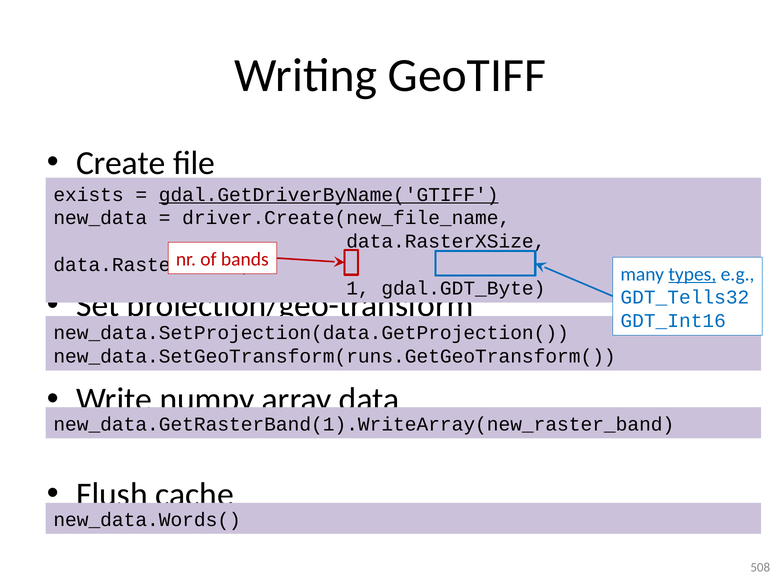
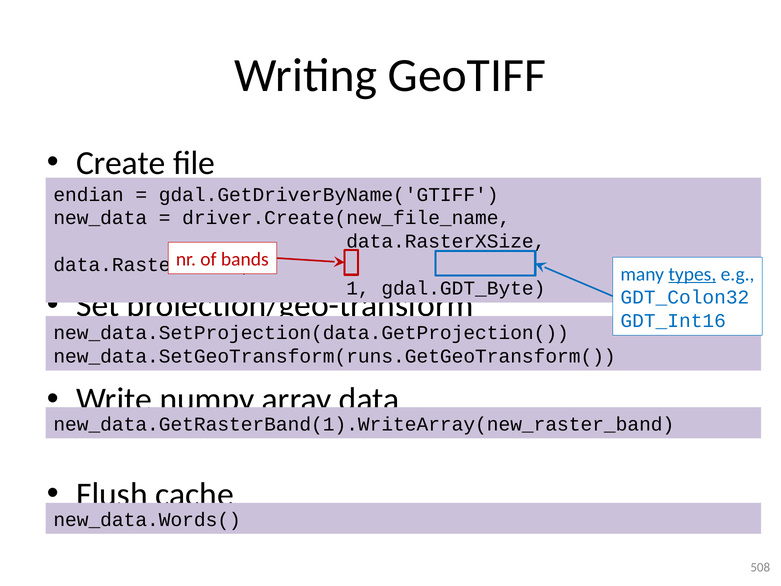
exists: exists -> endian (89, 194)
gdal.GetDriverByName('GTIFF underline: present -> none (329, 194)
GDT_Tells32: GDT_Tells32 -> GDT_Colon32 (685, 297)
